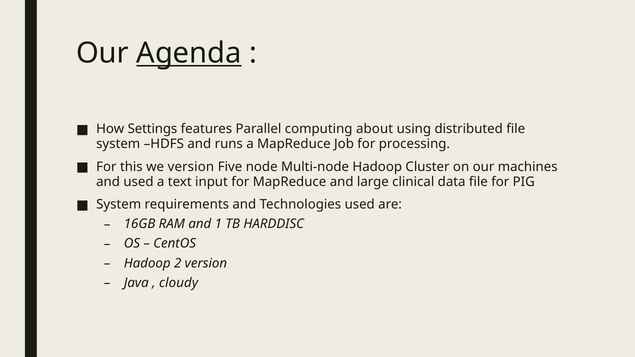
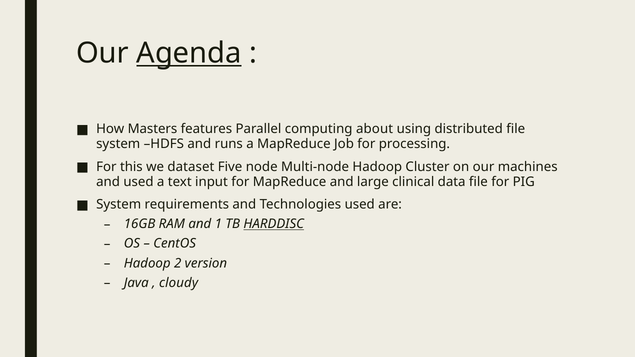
Settings: Settings -> Masters (152, 129)
we version: version -> dataset (191, 167)
HARDDISC underline: none -> present (274, 224)
